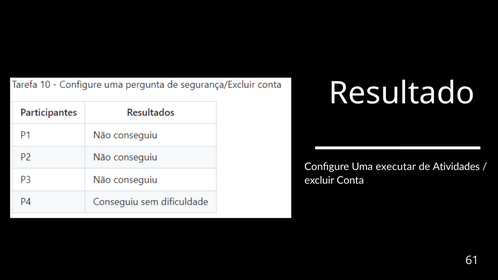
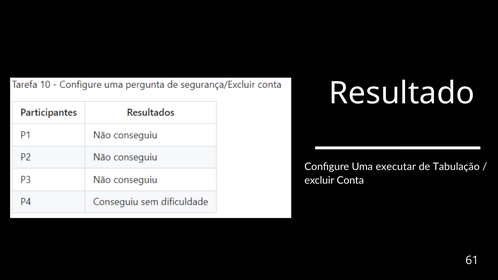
Atividades: Atividades -> Tabulação (456, 167)
